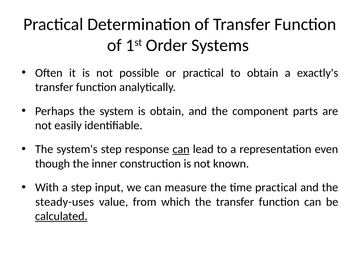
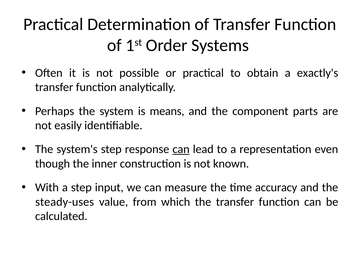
is obtain: obtain -> means (167, 111)
time practical: practical -> accuracy (276, 187)
calculated underline: present -> none (61, 216)
